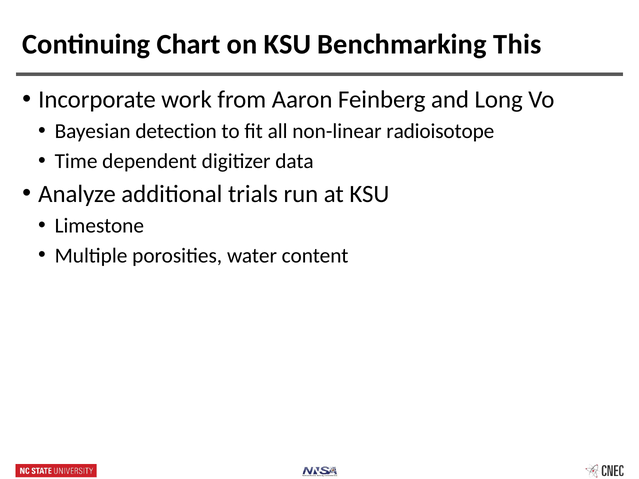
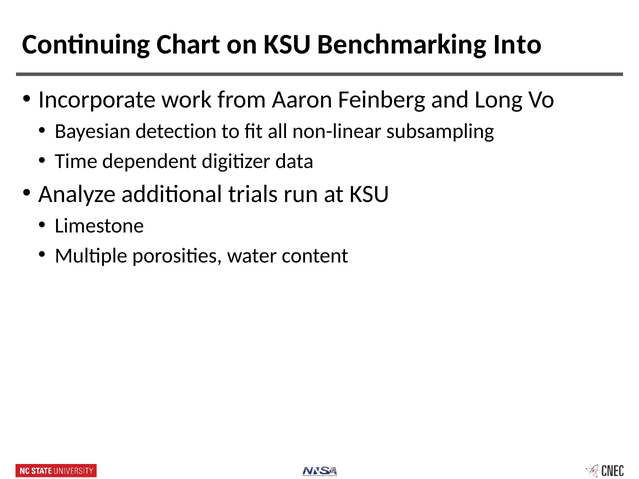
This: This -> Into (518, 45)
radioisotope: radioisotope -> subsampling (440, 131)
